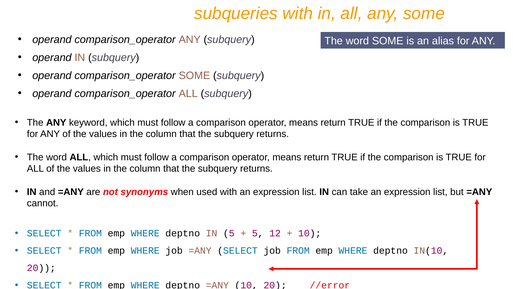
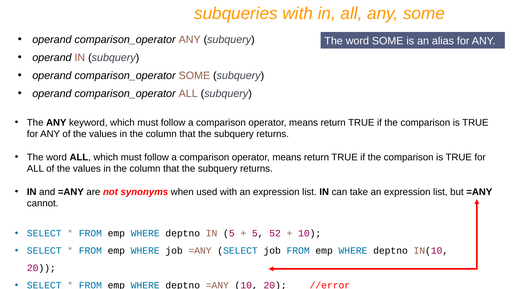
12: 12 -> 52 (275, 233)
